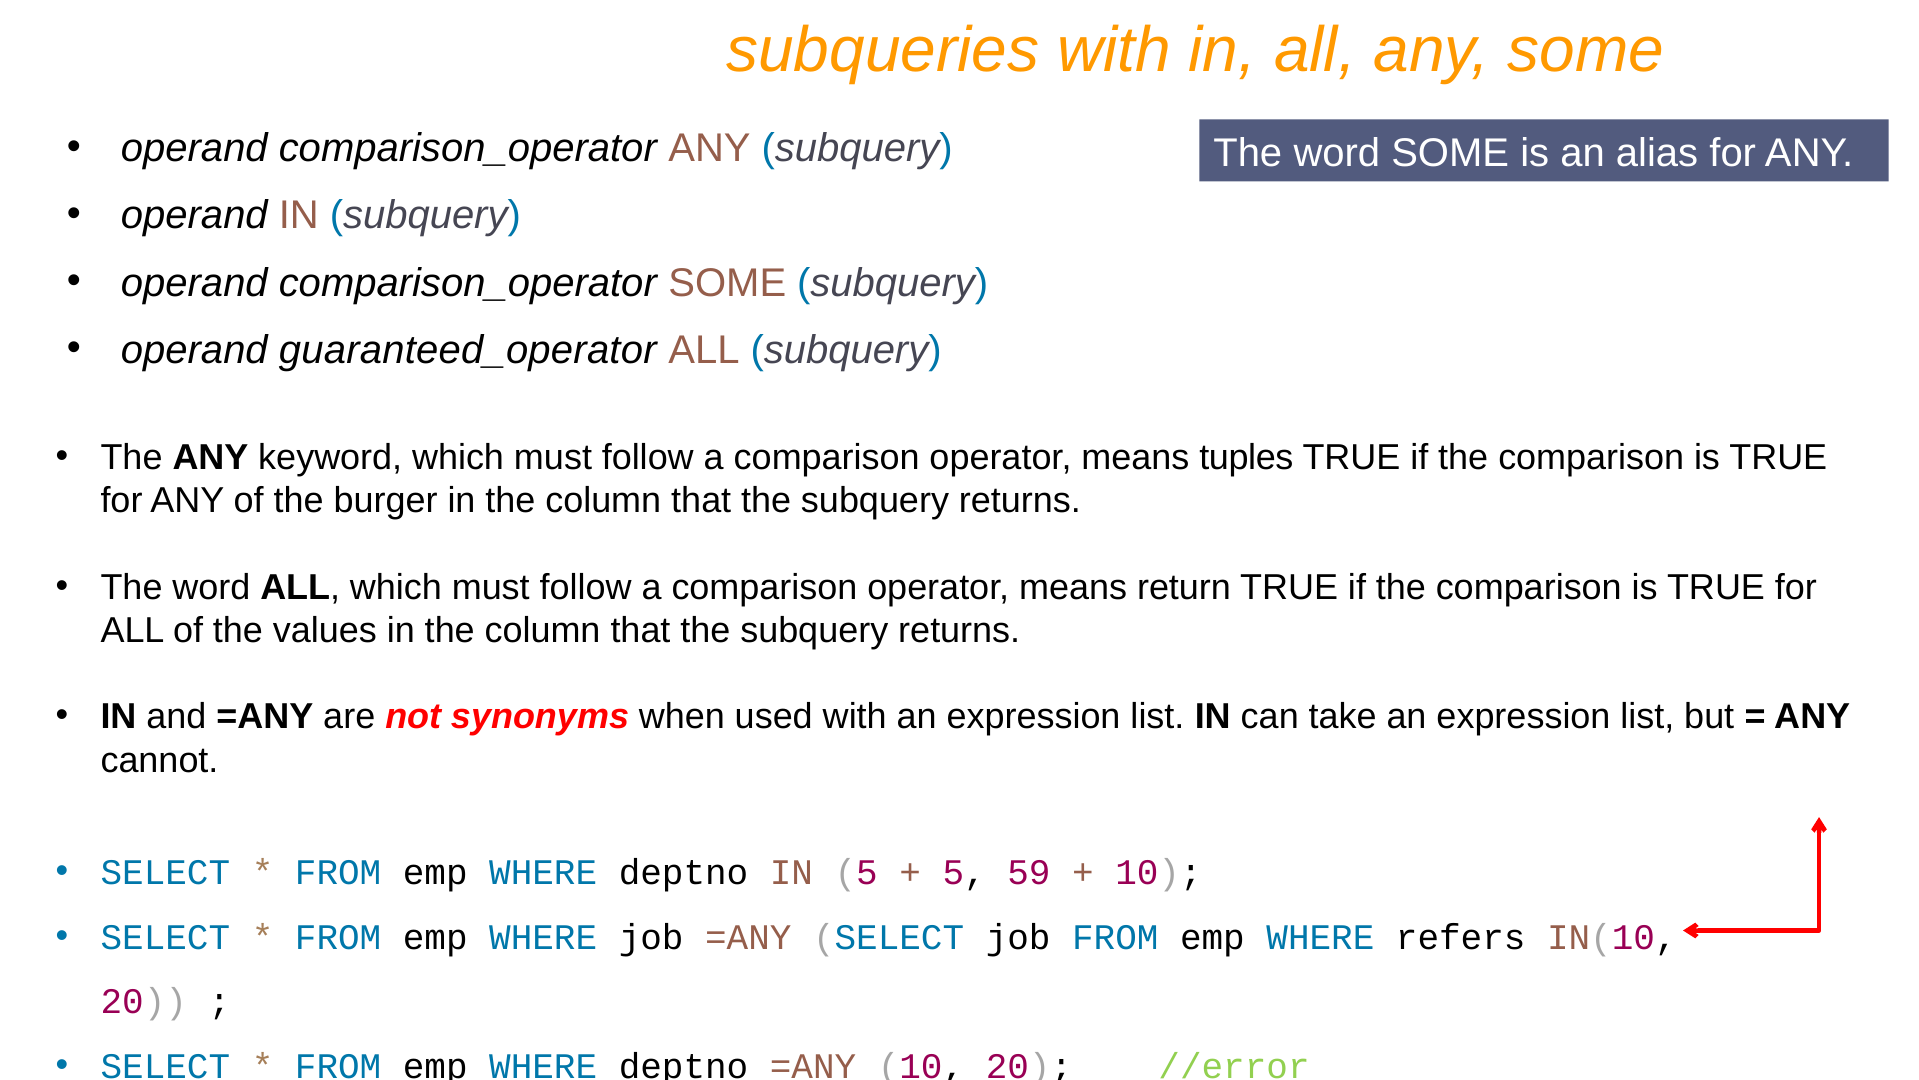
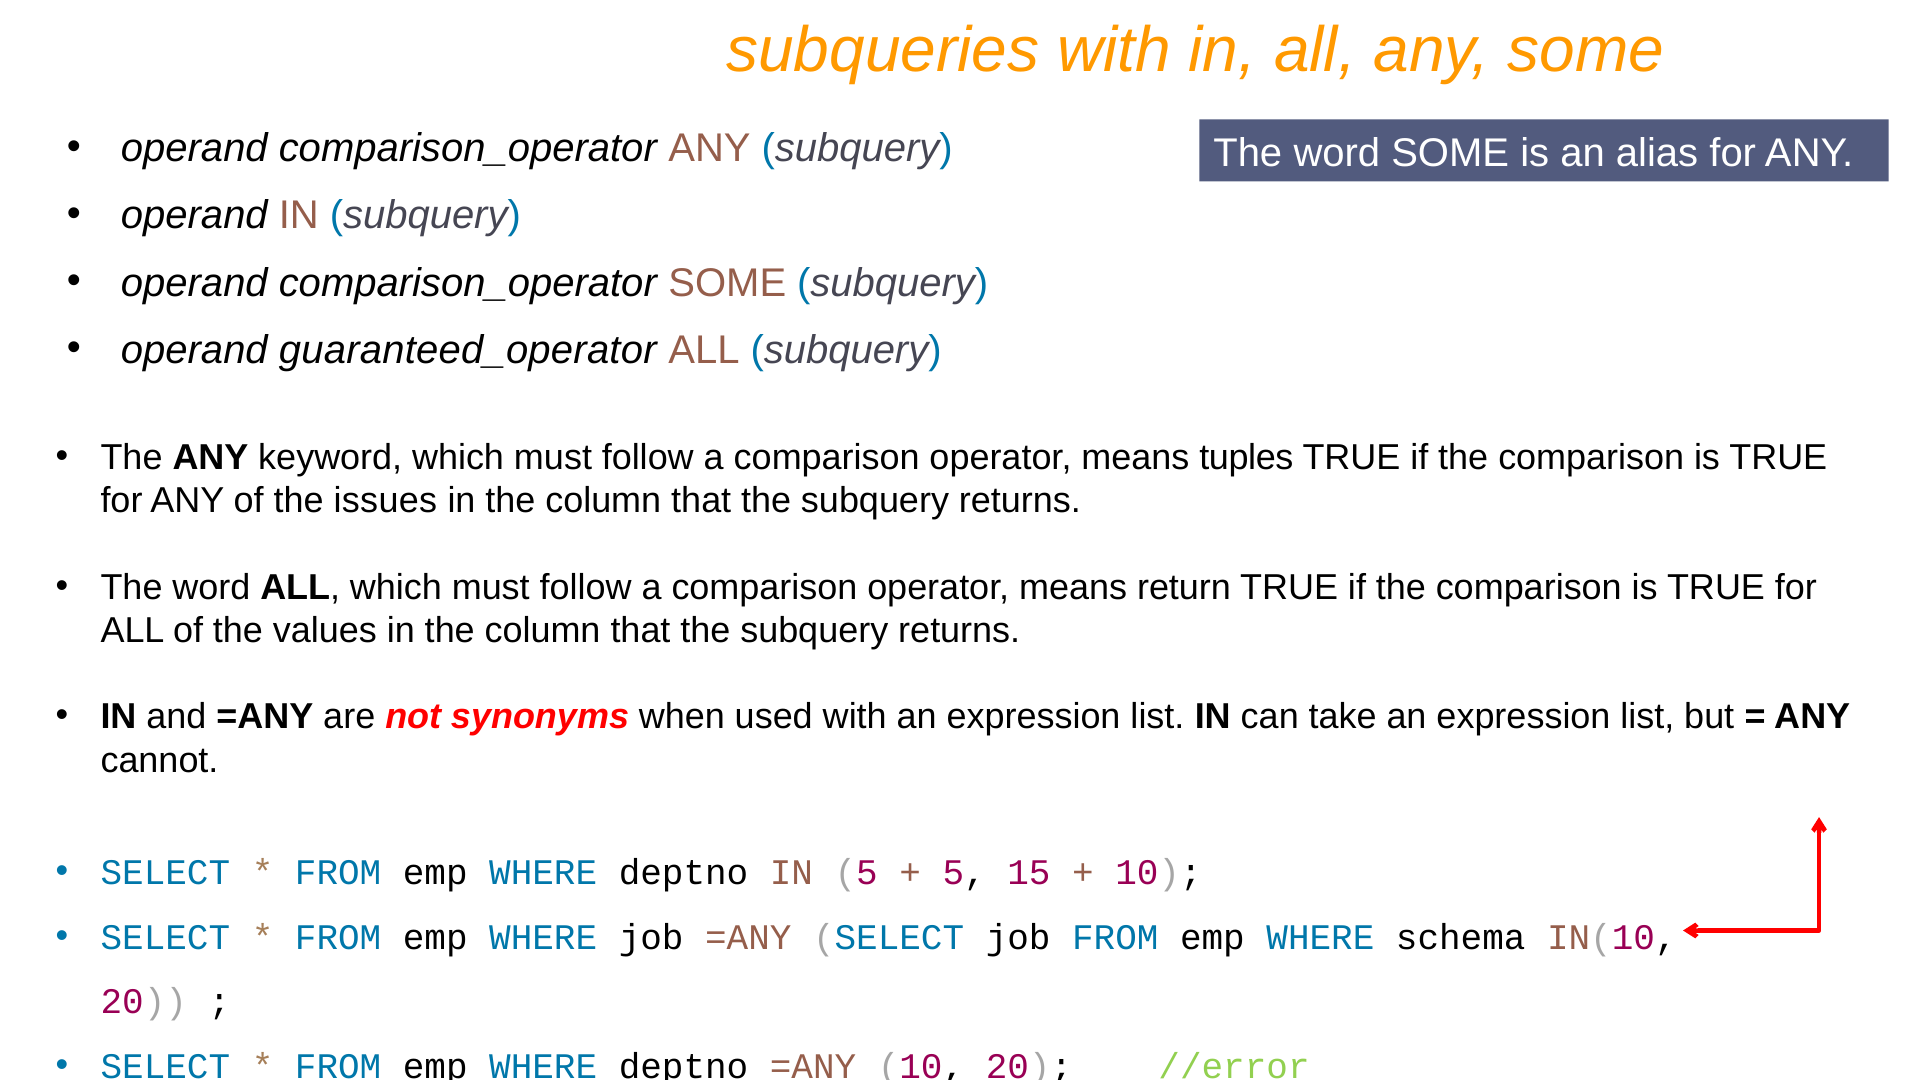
burger: burger -> issues (385, 501)
59: 59 -> 15 (1029, 872)
refers: refers -> schema (1461, 937)
